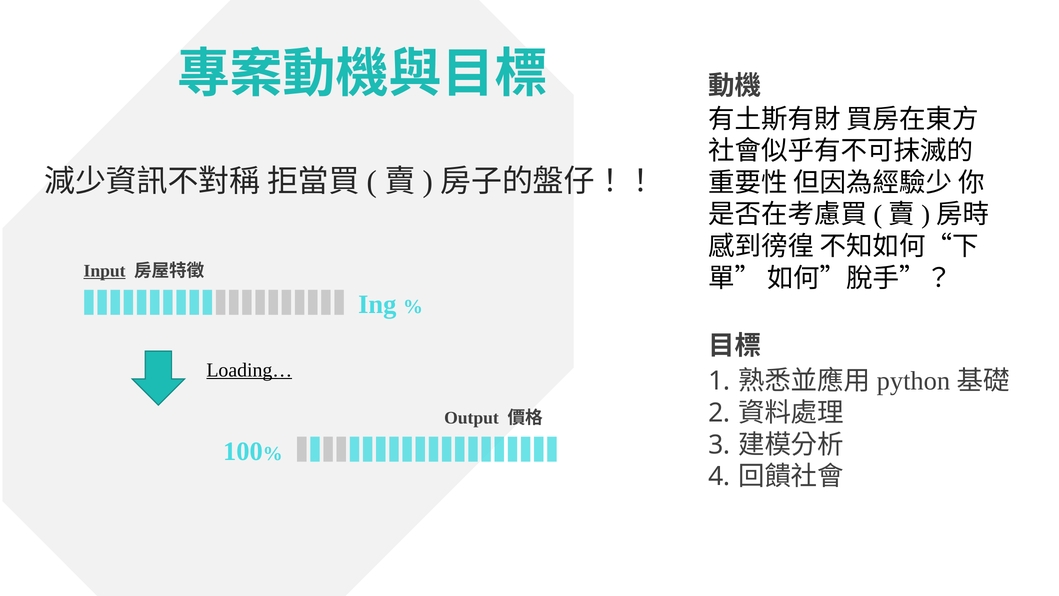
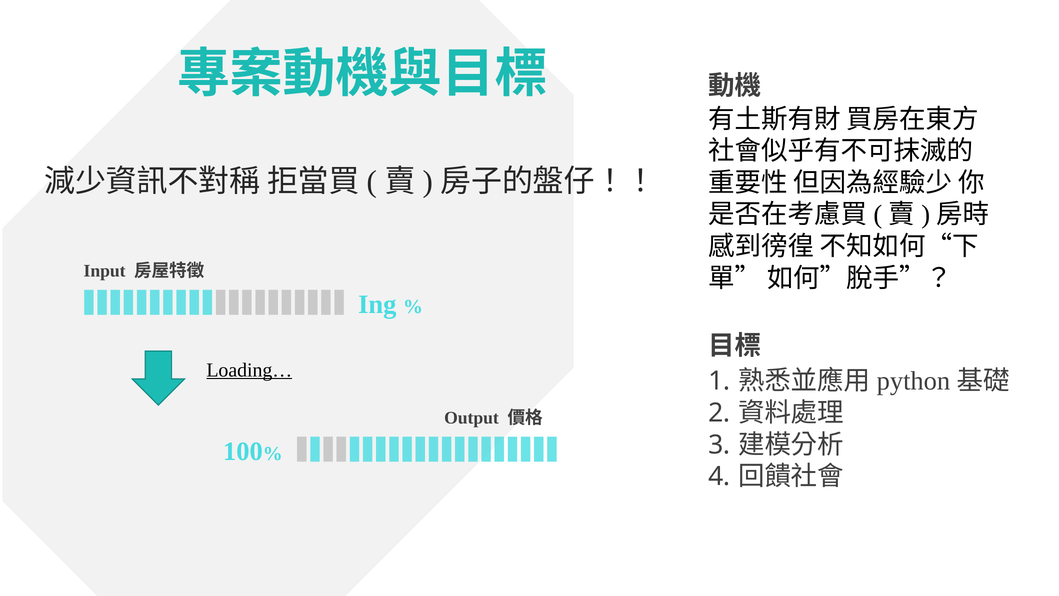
Input underline: present -> none (105, 271)
